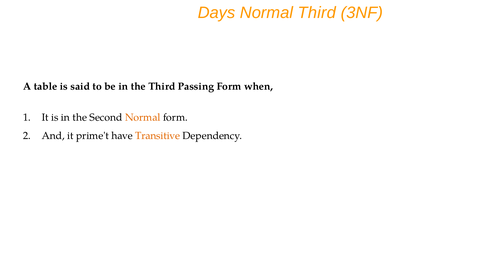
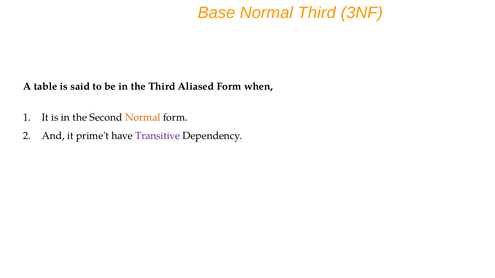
Days: Days -> Base (216, 13)
Passing: Passing -> Aliased (196, 87)
Transitive colour: orange -> purple (158, 136)
